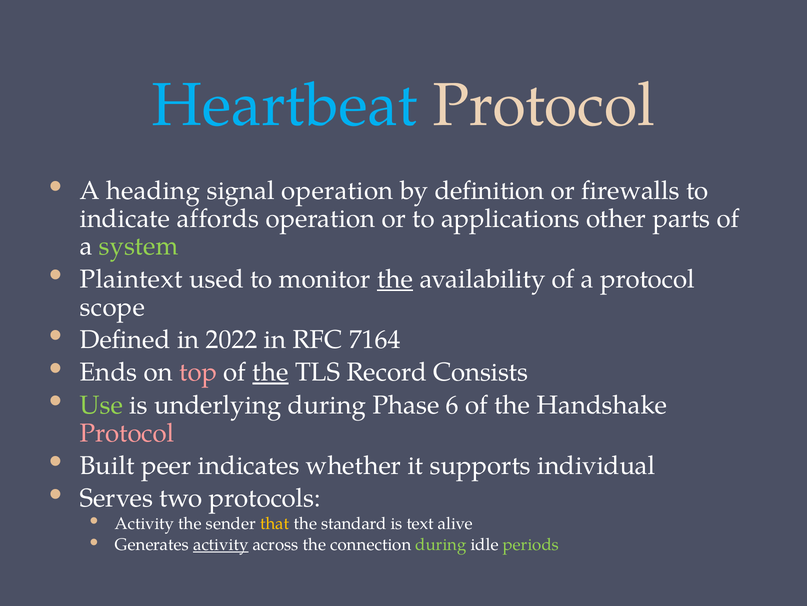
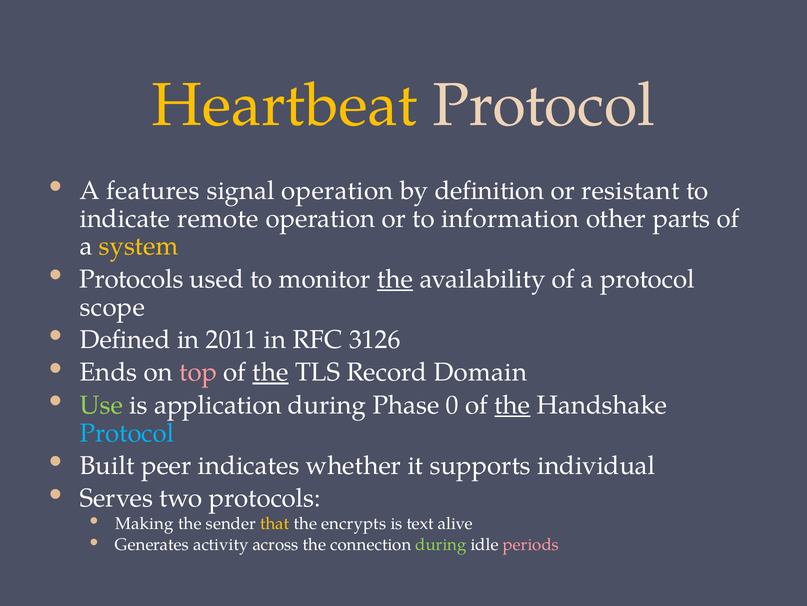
Heartbeat colour: light blue -> yellow (285, 105)
heading: heading -> features (153, 190)
firewalls: firewalls -> resistant (630, 190)
affords: affords -> remote (218, 218)
applications: applications -> information (510, 218)
system colour: light green -> yellow (139, 246)
Plaintext: Plaintext -> Protocols (131, 279)
2022: 2022 -> 2011 (232, 339)
7164: 7164 -> 3126 (375, 339)
Consists: Consists -> Domain (480, 372)
underlying: underlying -> application (218, 405)
6: 6 -> 0 (452, 405)
the underline: none -> present (512, 405)
Protocol colour: pink -> light blue (127, 432)
Activity: Activity -> Making (144, 523)
standard: standard -> encrypts (354, 523)
activity underline: present -> none (221, 544)
periods colour: light green -> pink (531, 544)
